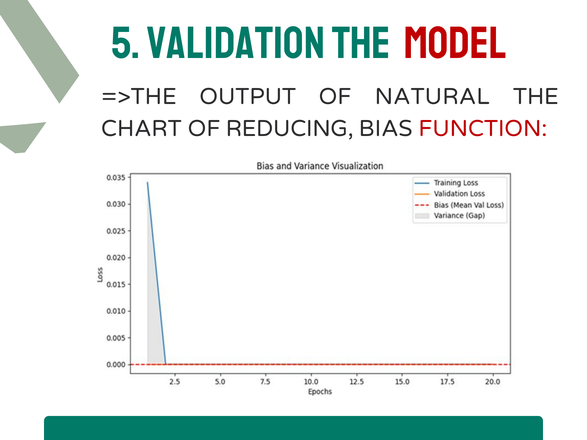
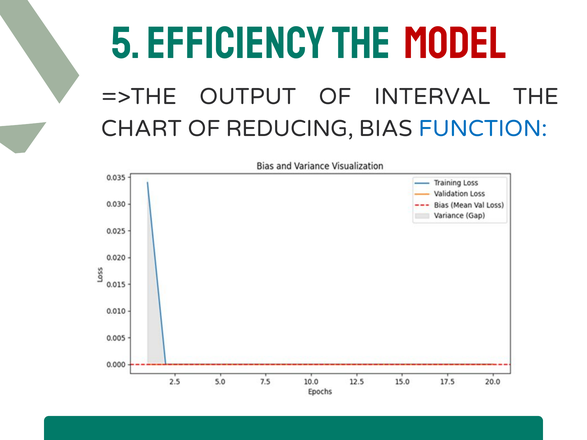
VALIDATION: VALIDATION -> EFFICIENCY (236, 43)
NATURAL: NATURAL -> INTERVAL (432, 97)
FUNCTION colour: red -> blue (483, 129)
